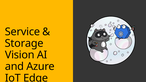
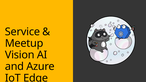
Storage: Storage -> Meetup (24, 43)
